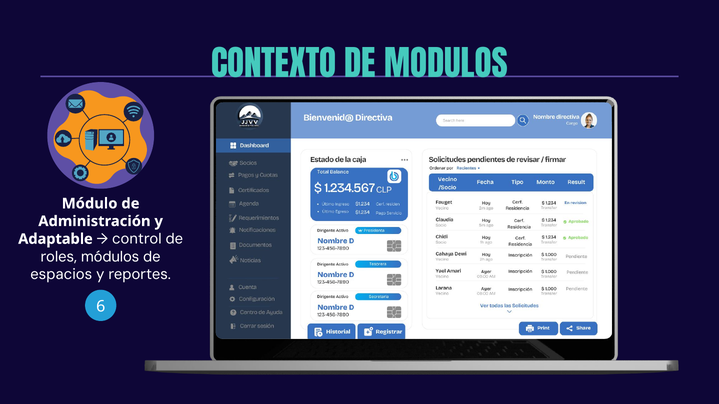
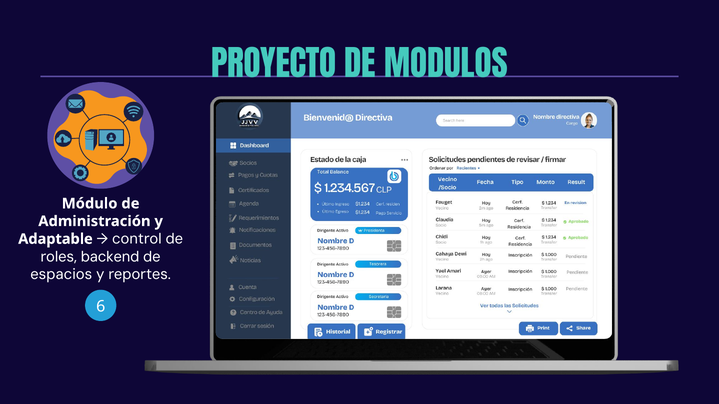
CONTEXTO: CONTEXTO -> PROYECTO (274, 66)
módulos: módulos -> backend (110, 257)
